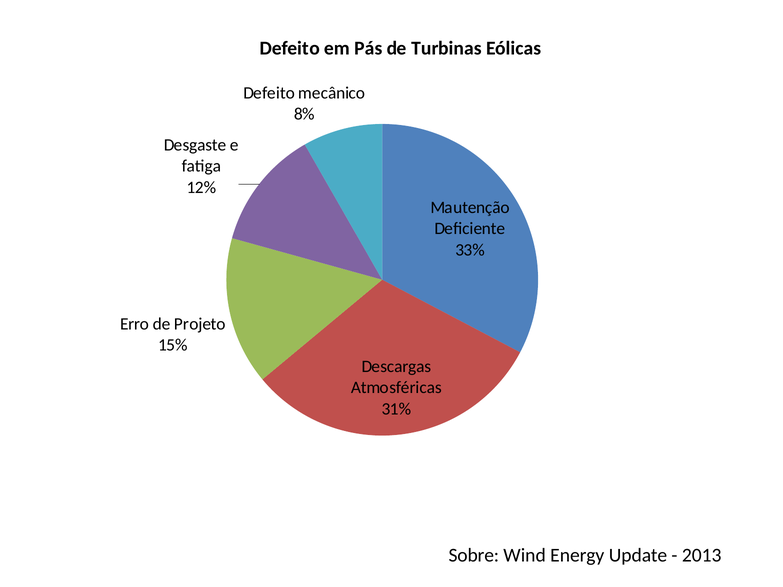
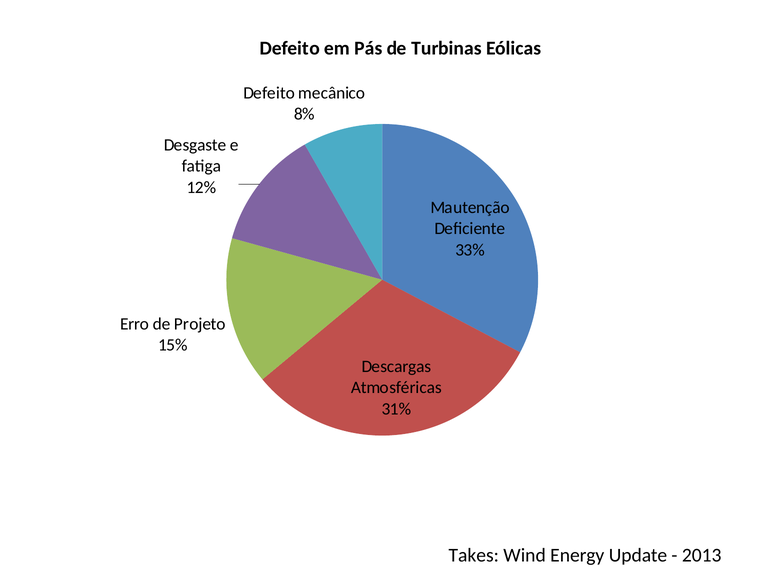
Sobre: Sobre -> Takes (474, 555)
